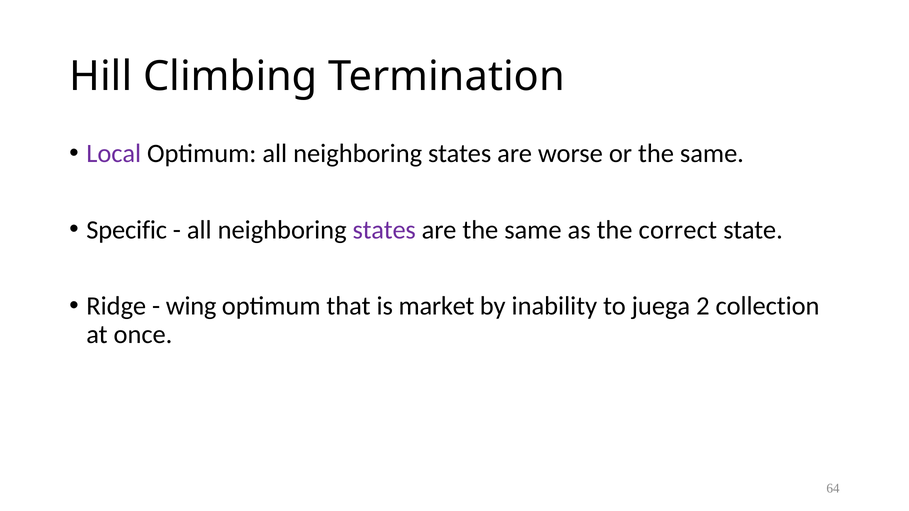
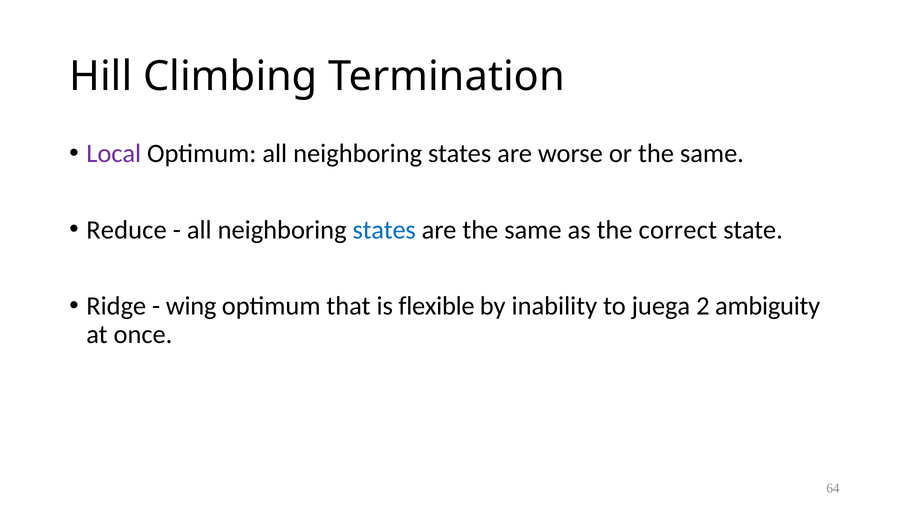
Specific: Specific -> Reduce (127, 230)
states colour: purple -> blue (384, 230)
market: market -> flexible (437, 306)
collection: collection -> ambiguity (768, 306)
